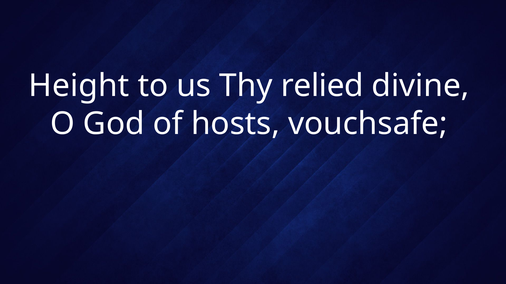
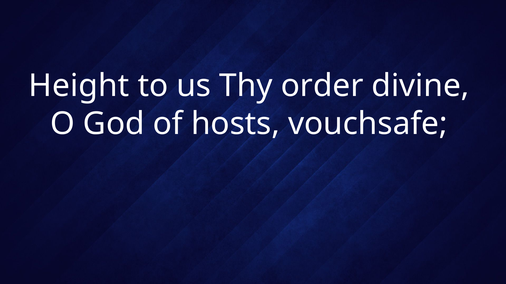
relied: relied -> order (322, 86)
